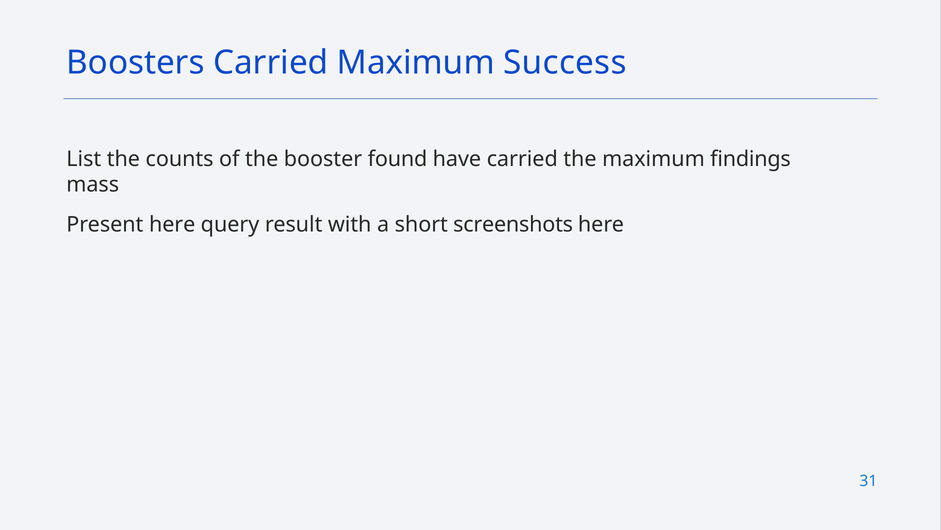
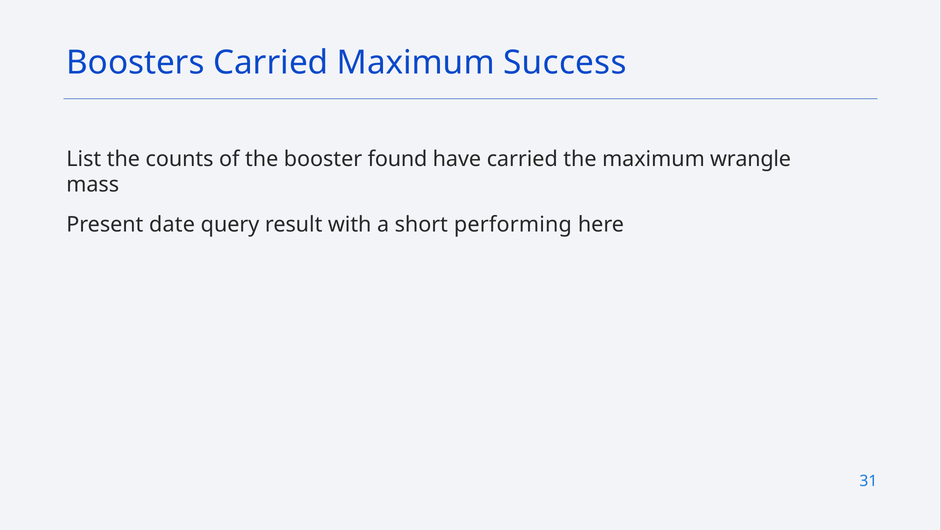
findings: findings -> wrangle (751, 159)
Present here: here -> date (172, 224)
screenshots: screenshots -> performing (513, 224)
